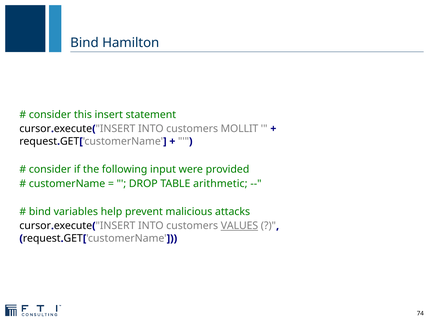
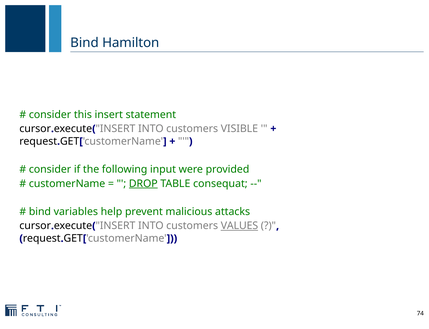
MOLLIT: MOLLIT -> VISIBLE (239, 129)
DROP underline: none -> present (143, 184)
arithmetic: arithmetic -> consequat (220, 184)
